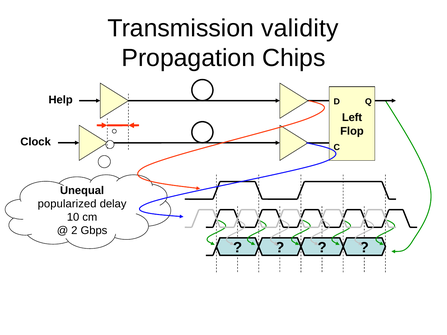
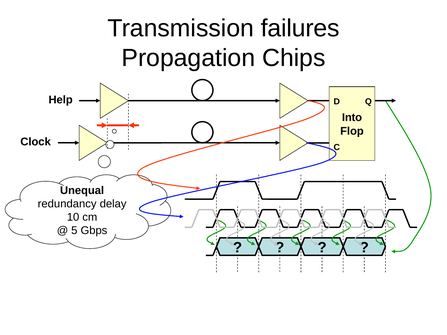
validity: validity -> failures (300, 28)
Left: Left -> Into (352, 118)
popularized: popularized -> redundancy (67, 204)
2: 2 -> 5 (74, 231)
